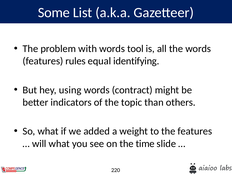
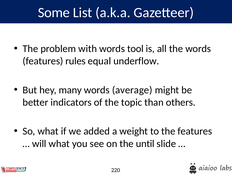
identifying: identifying -> underflow (136, 61)
using: using -> many (70, 90)
contract: contract -> average (132, 90)
time: time -> until (145, 144)
